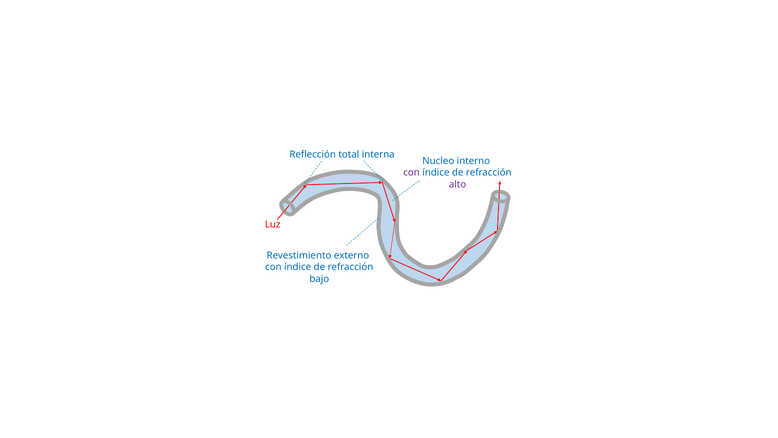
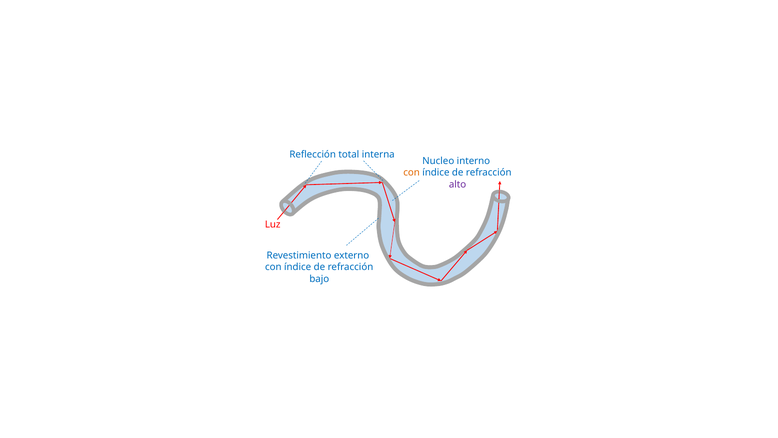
con colour: purple -> orange (412, 173)
